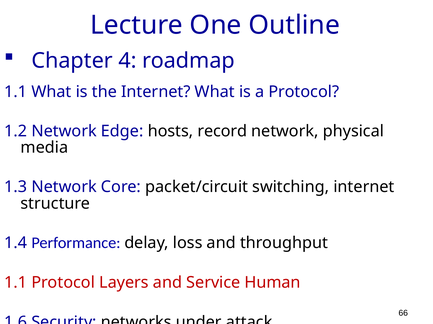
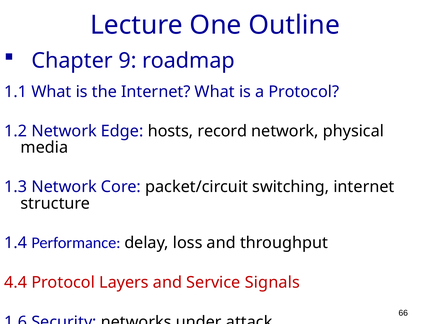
4: 4 -> 9 (128, 61)
1.1: 1.1 -> 4.4 (16, 283)
Human: Human -> Signals (272, 283)
